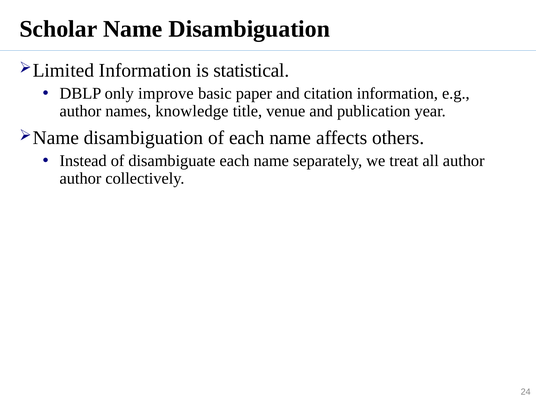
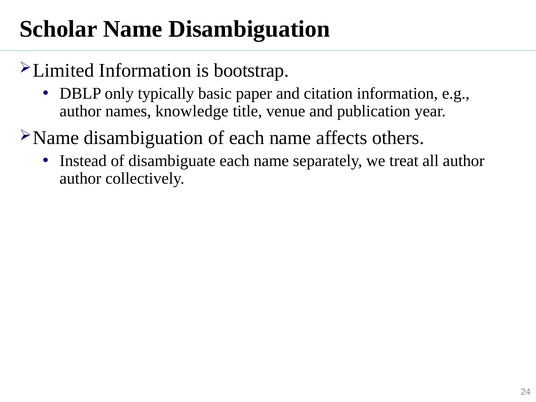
statistical: statistical -> bootstrap (251, 70)
improve: improve -> typically (166, 93)
